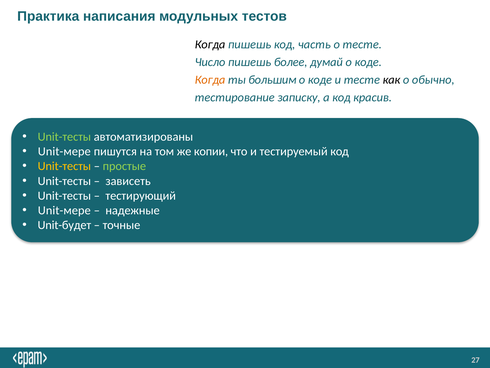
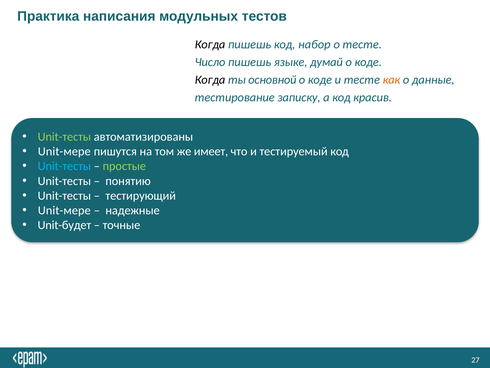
часть: часть -> набор (314, 45)
более: более -> языке (291, 62)
Когда colour: orange -> black (210, 80)
большим: большим -> основной (272, 80)
как colour: black -> orange (391, 80)
обычно: обычно -> данные (433, 80)
копии: копии -> имеет (211, 151)
Unit-тесты colour: yellow -> light blue (64, 166)
зависеть: зависеть -> понятию (128, 181)
